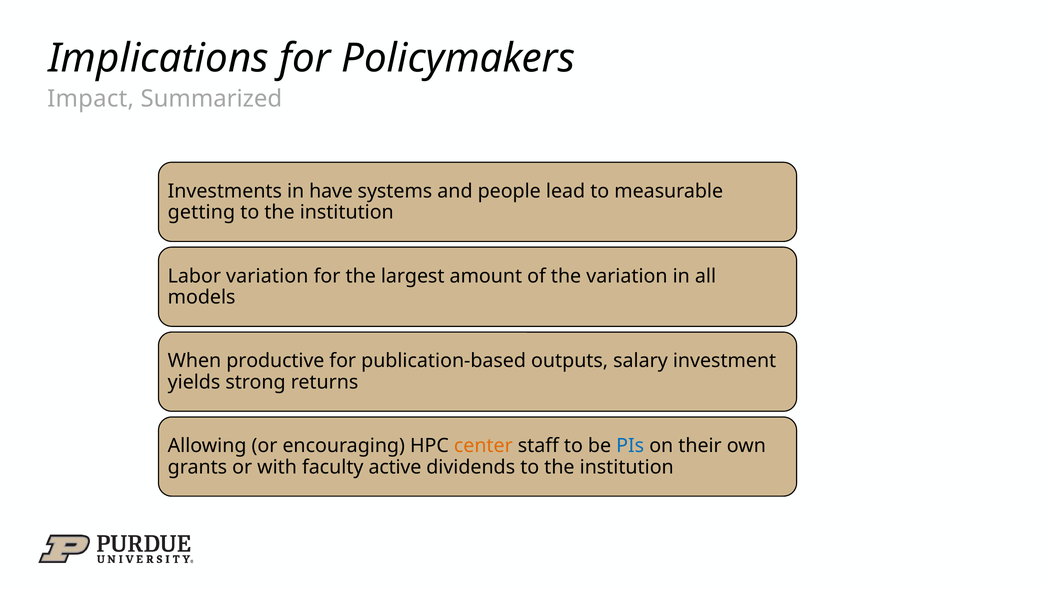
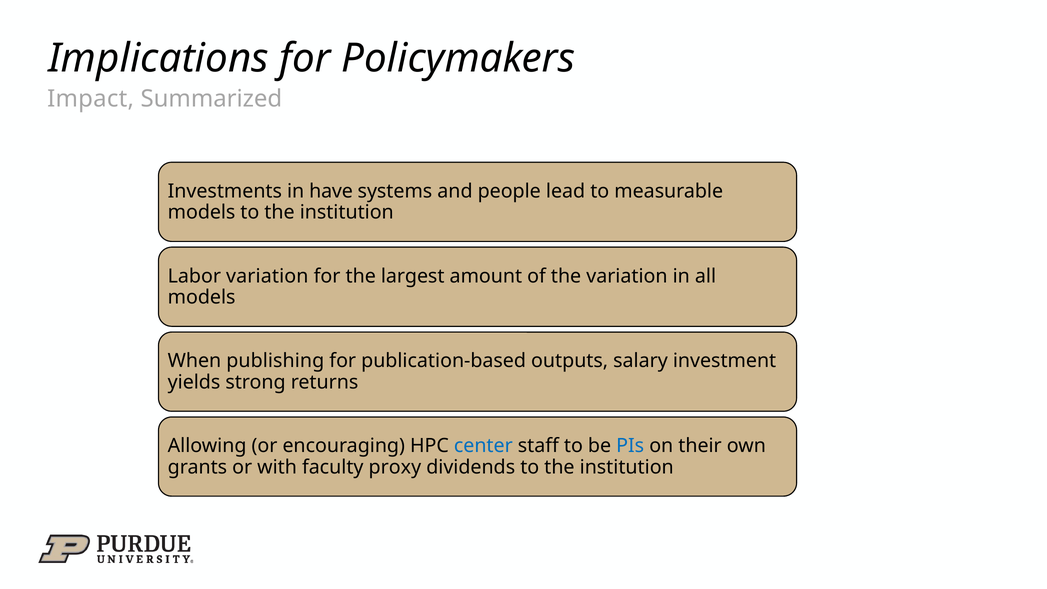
getting: getting -> models (202, 212)
productive: productive -> publishing (275, 361)
center colour: orange -> blue (483, 446)
active: active -> proxy (395, 467)
